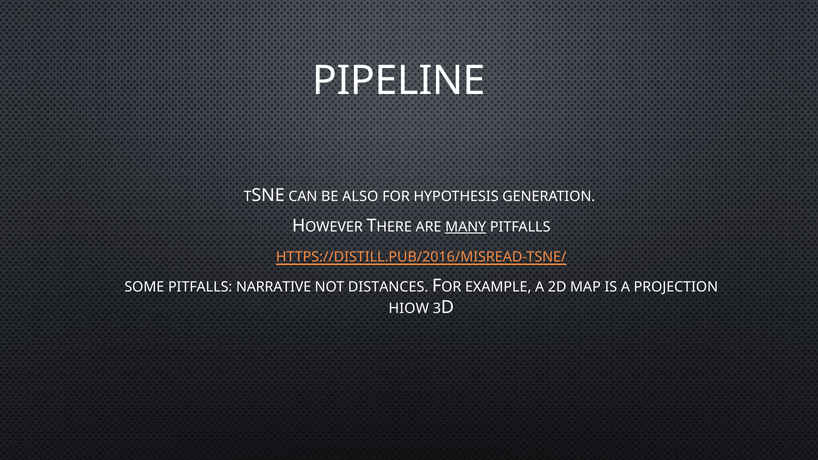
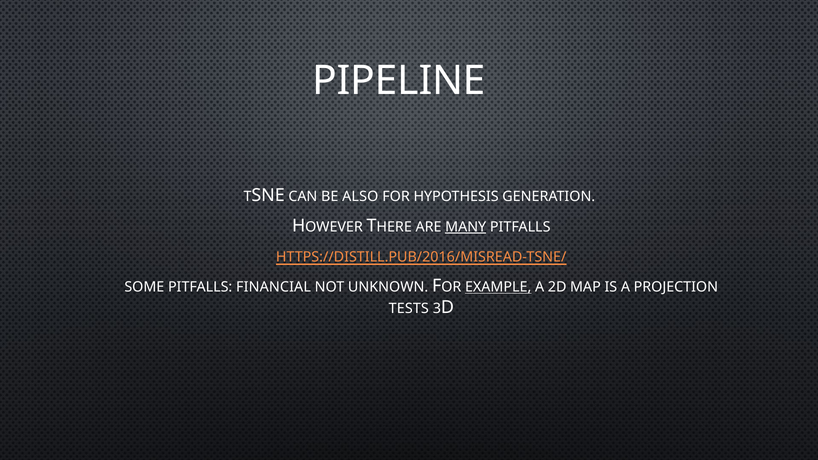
NARRATIVE: NARRATIVE -> FINANCIAL (274, 287)
DISTANCES: DISTANCES -> UNKNOWN (388, 287)
EXAMPLE underline: none -> present (498, 287)
HIOW: HIOW -> TESTS (409, 309)
